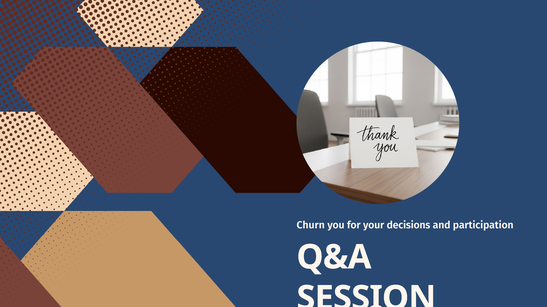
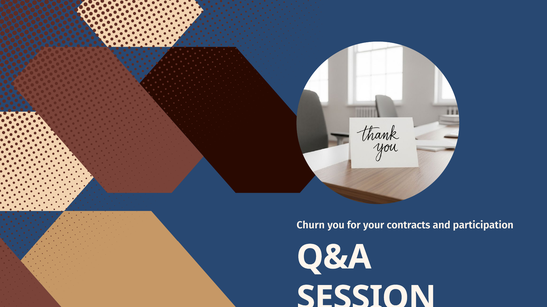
decisions: decisions -> contracts (409, 226)
